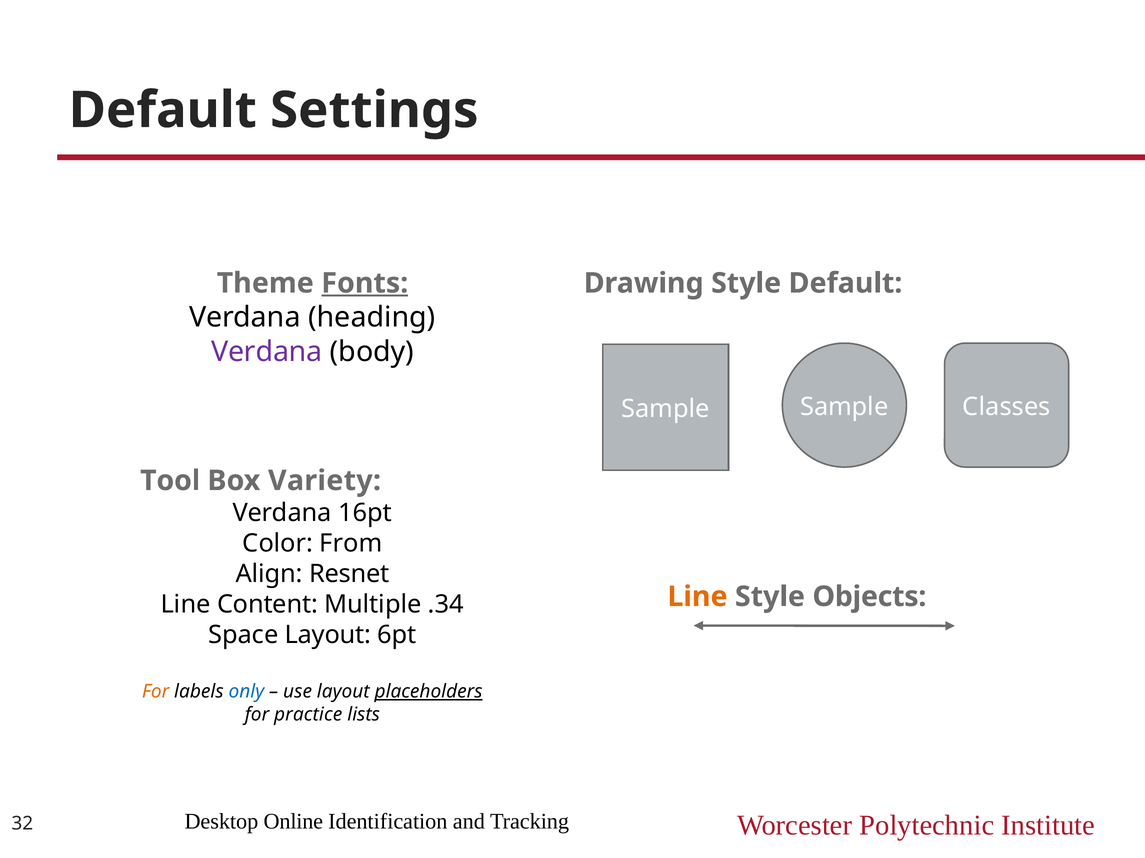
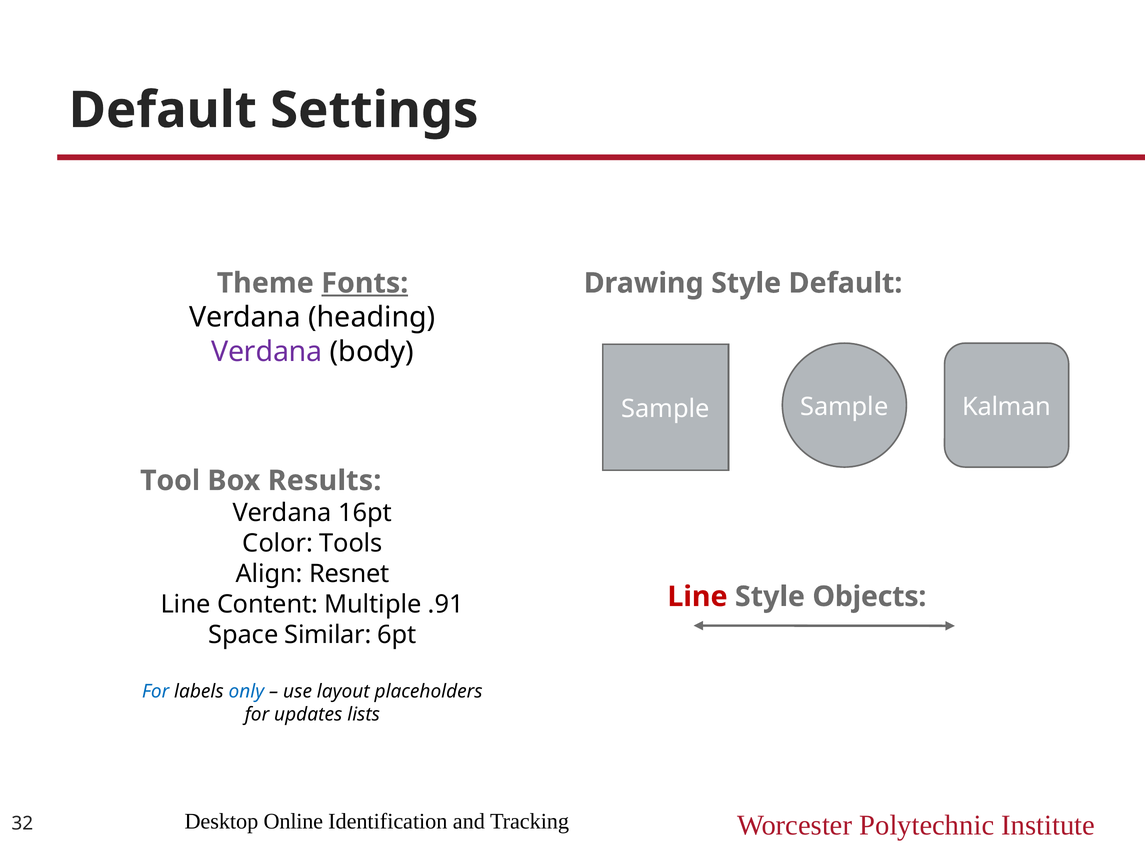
Classes: Classes -> Kalman (1007, 407)
Variety: Variety -> Results (325, 481)
From: From -> Tools (351, 544)
Line colour: orange -> red (697, 597)
.34: .34 -> .91 (446, 605)
Space Layout: Layout -> Similar (328, 635)
For colour: orange -> blue (156, 692)
placeholders underline: present -> none (429, 692)
practice: practice -> updates (308, 715)
